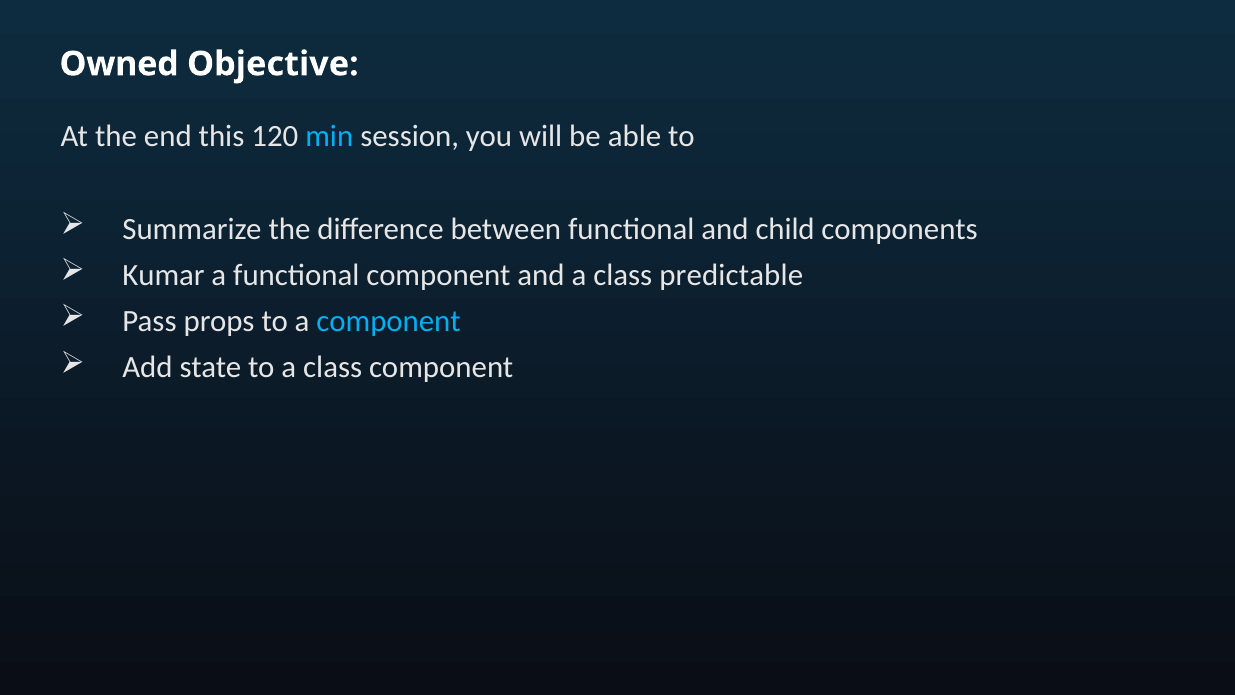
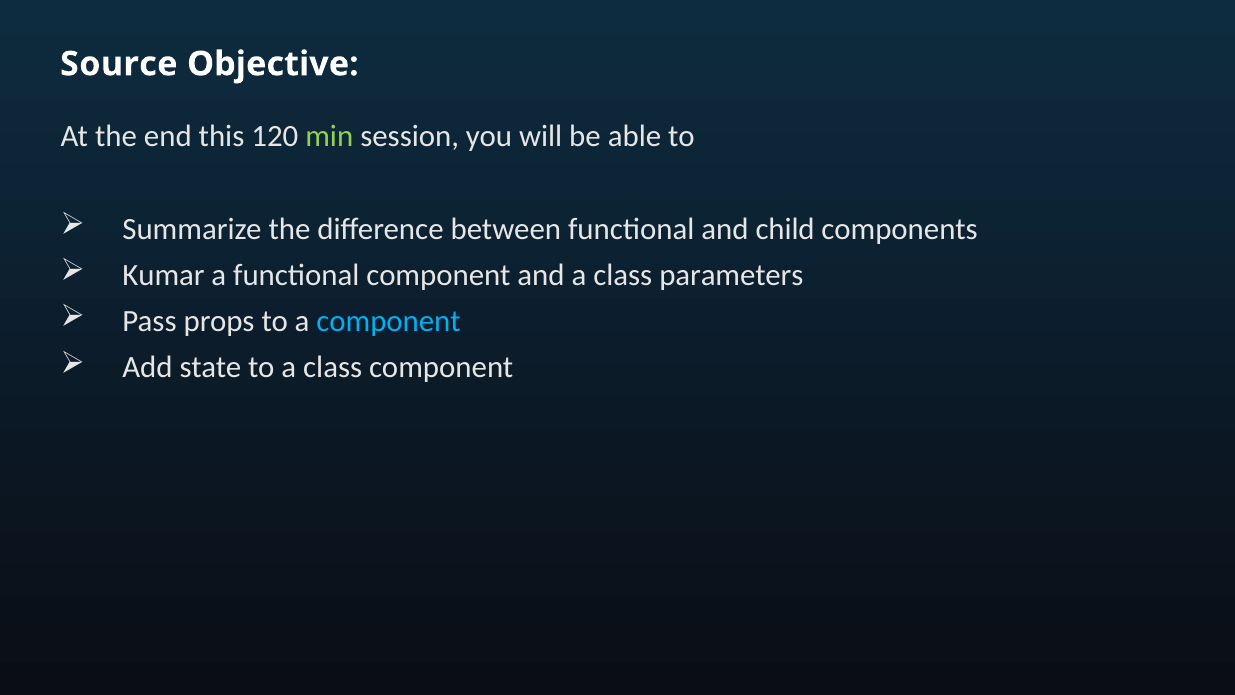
Owned: Owned -> Source (119, 64)
min colour: light blue -> light green (329, 136)
predictable: predictable -> parameters (731, 275)
